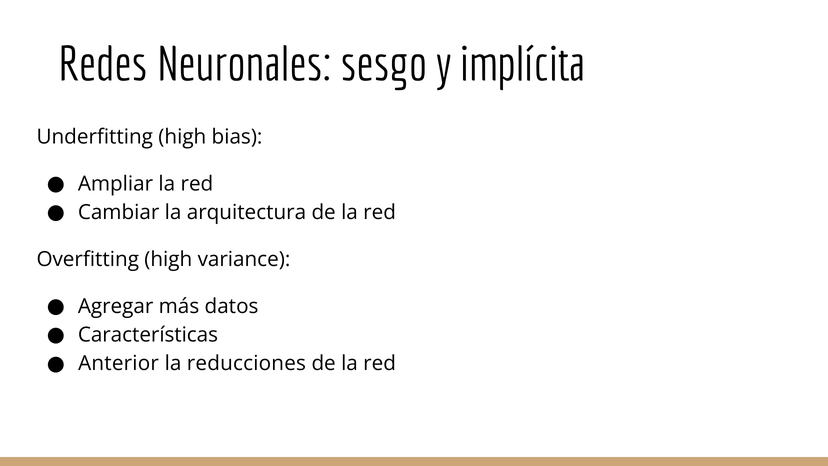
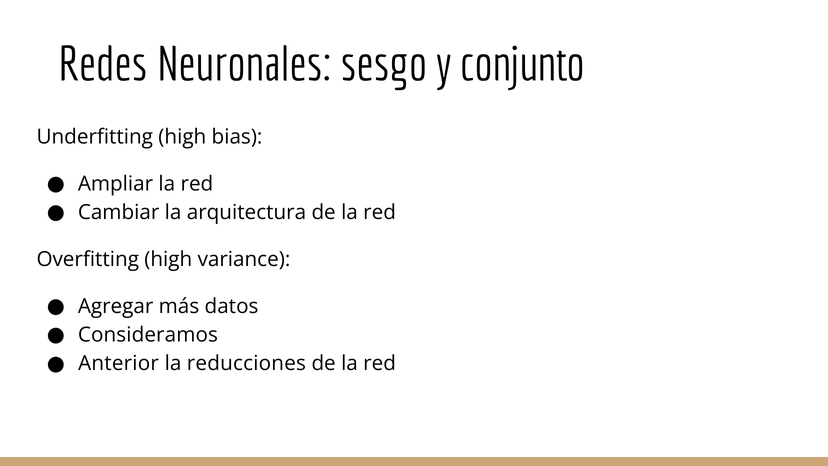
implícita: implícita -> conjunto (523, 65)
Características: Características -> Consideramos (148, 335)
